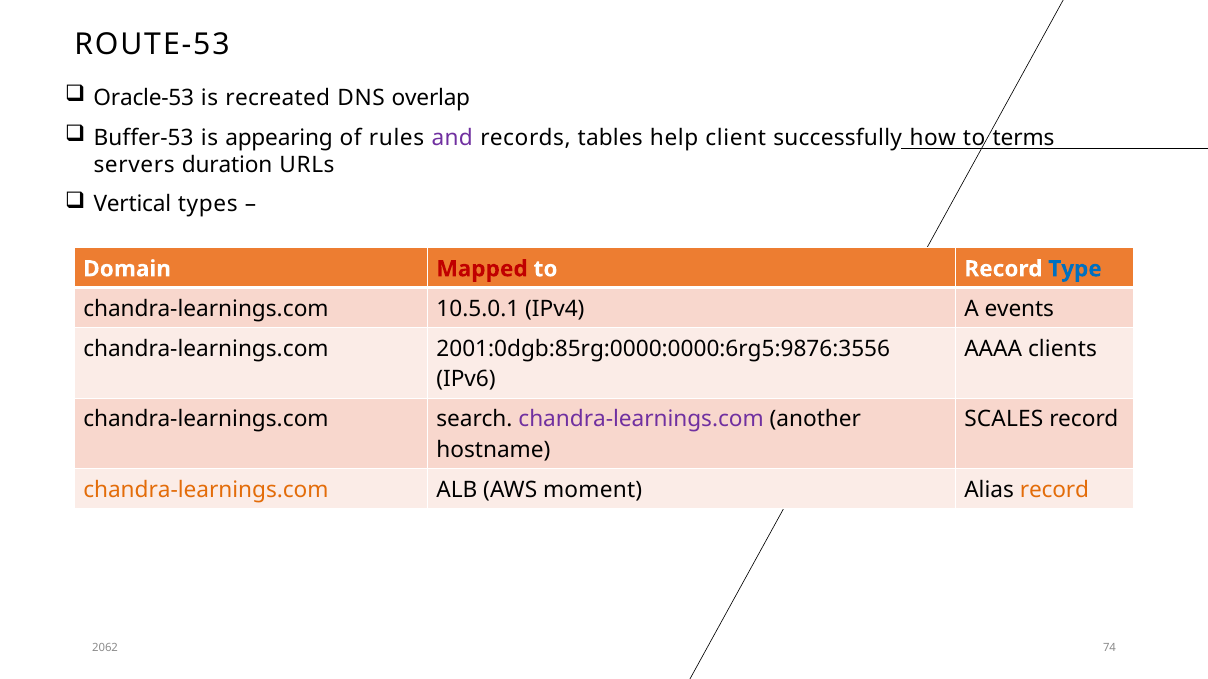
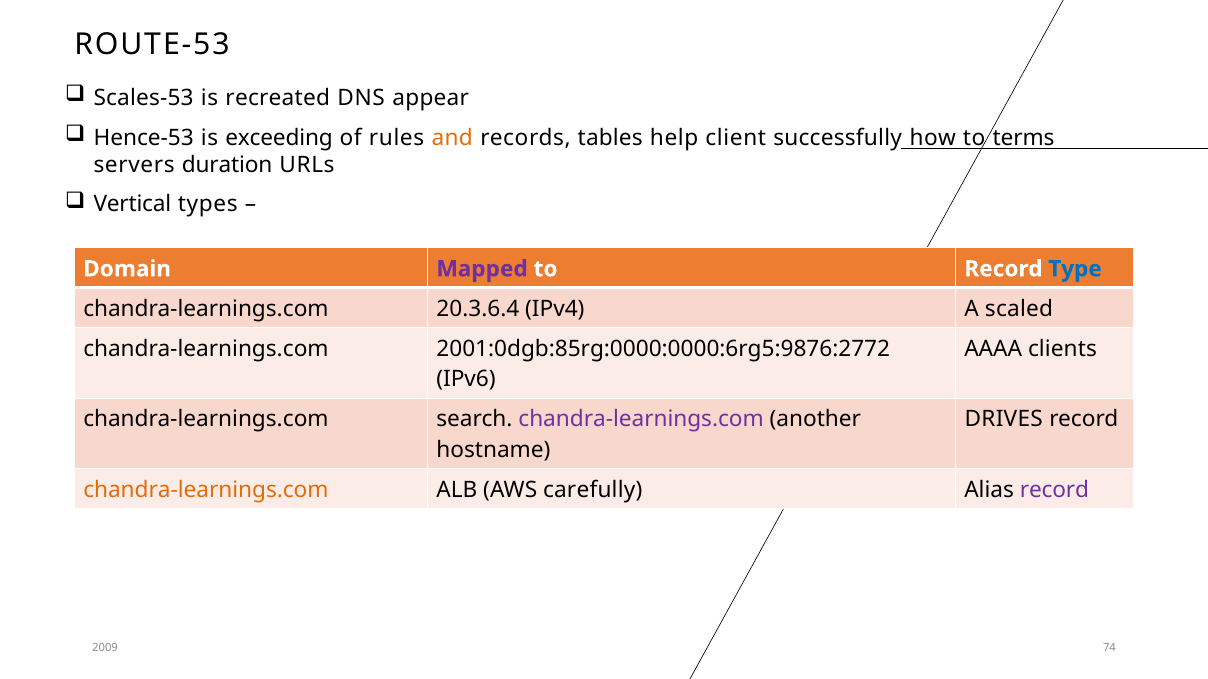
Oracle-53: Oracle-53 -> Scales-53 (144, 98)
overlap: overlap -> appear (431, 98)
Buffer-53: Buffer-53 -> Hence-53 (144, 138)
appearing: appearing -> exceeding (279, 138)
and colour: purple -> orange (452, 138)
Mapped colour: red -> purple (482, 269)
10.5.0.1: 10.5.0.1 -> 20.3.6.4 (478, 309)
events: events -> scaled (1019, 309)
2001:0dgb:85rg:0000:0000:6rg5:9876:3556: 2001:0dgb:85rg:0000:0000:6rg5:9876:3556 -> 2001:0dgb:85rg:0000:0000:6rg5:9876:2772 (663, 349)
SCALES: SCALES -> DRIVES (1004, 420)
moment: moment -> carefully (593, 490)
record colour: orange -> purple (1054, 490)
2062: 2062 -> 2009 (105, 649)
